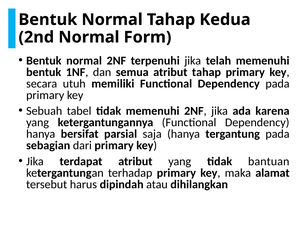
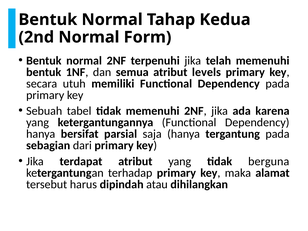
atribut tahap: tahap -> levels (206, 72)
bantuan: bantuan -> berguna (269, 161)
